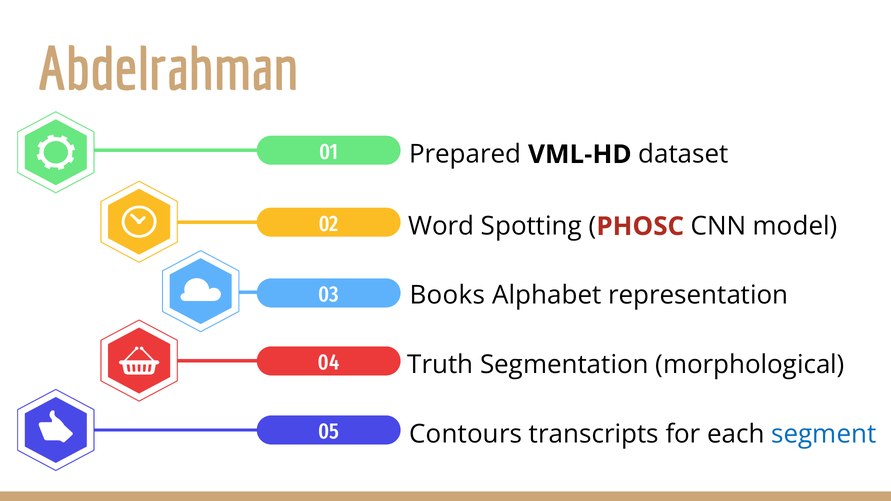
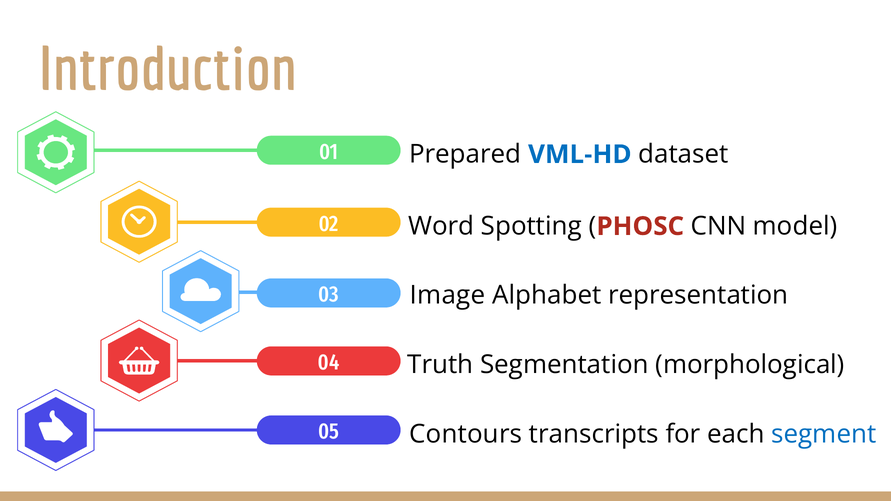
Abdelrahman: Abdelrahman -> Introduction (168, 70)
VML-HD colour: black -> blue (580, 154)
Books: Books -> Image (447, 295)
